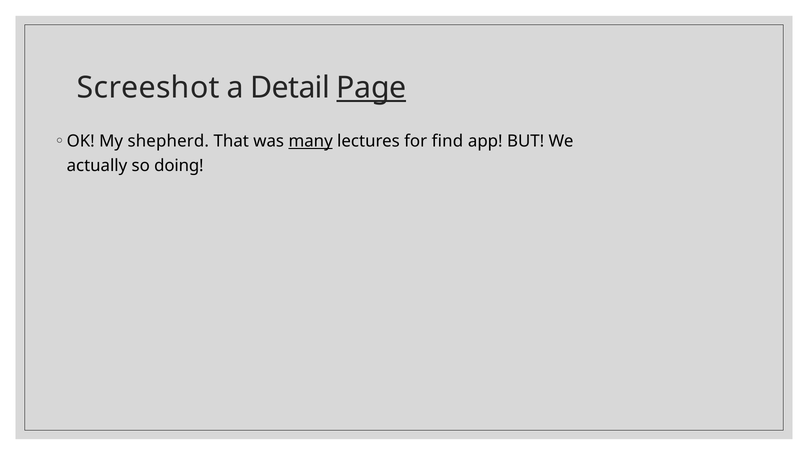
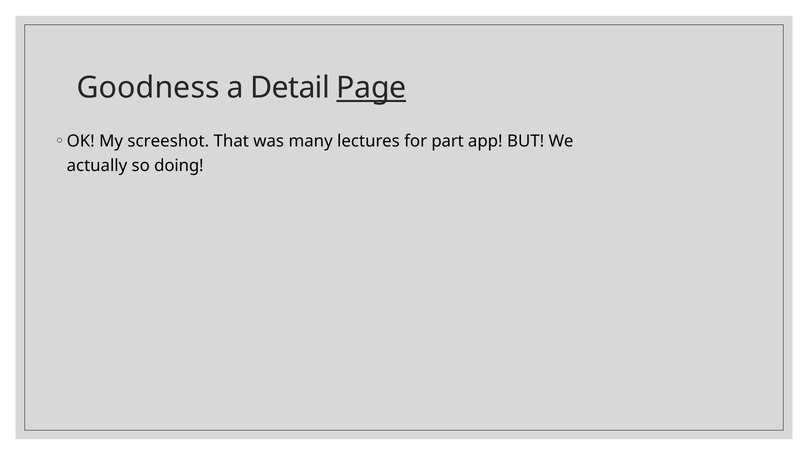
Screeshot: Screeshot -> Goodness (148, 88)
shepherd: shepherd -> screeshot (168, 141)
many underline: present -> none (311, 141)
find: find -> part (448, 141)
